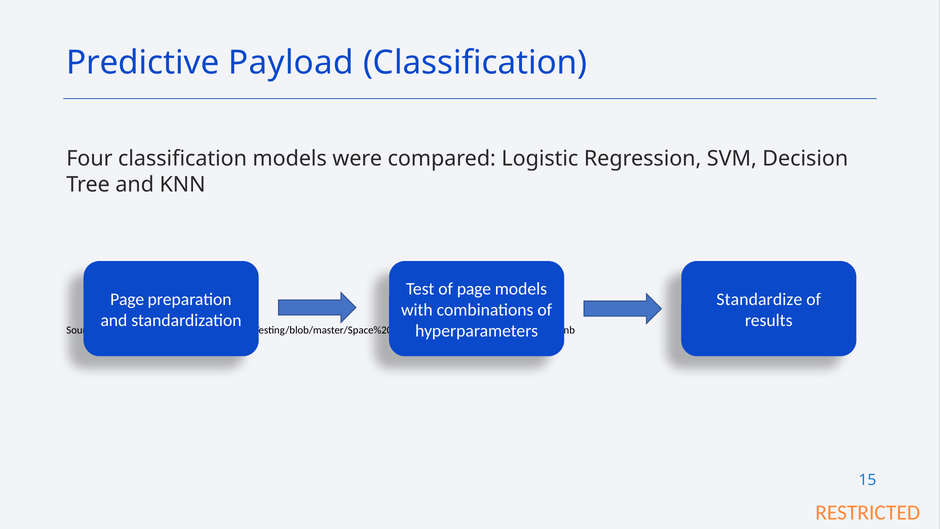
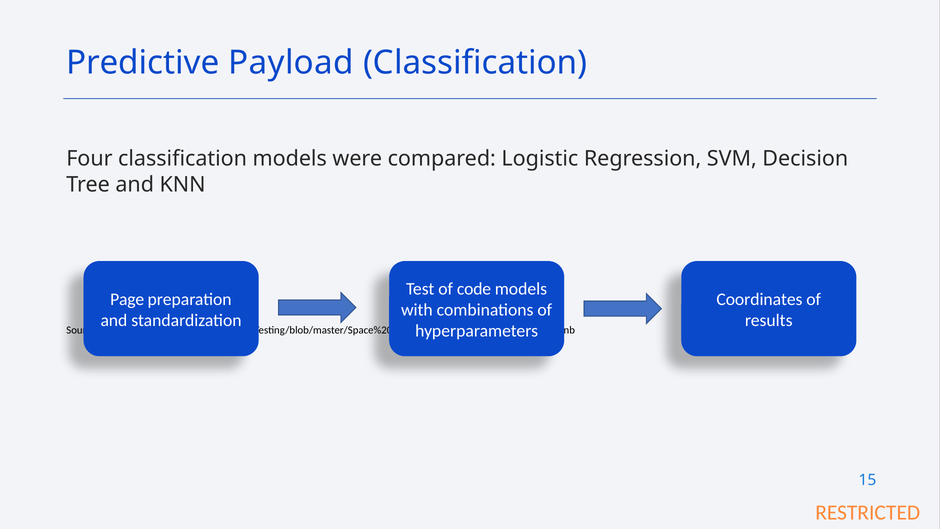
of page: page -> code (474, 289)
Standardize: Standardize -> Coordinates (759, 299)
